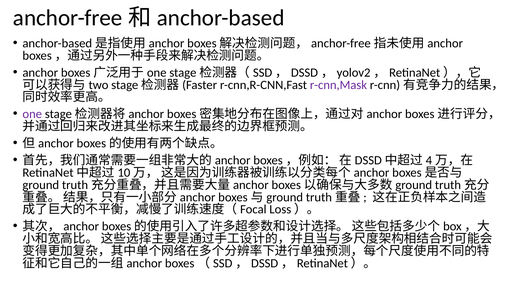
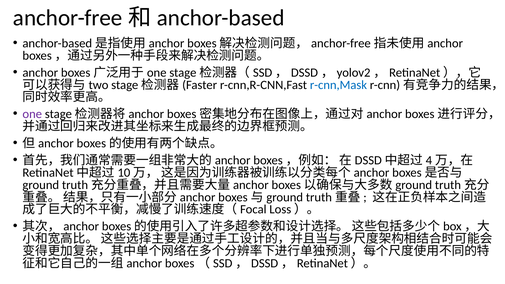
r-cnn,Mask colour: purple -> blue (338, 85)
